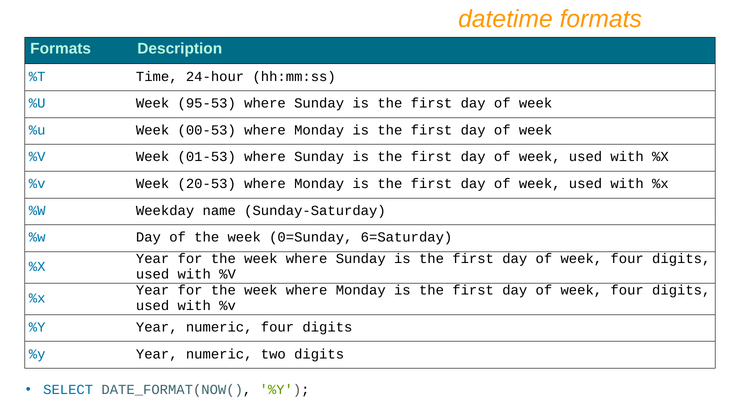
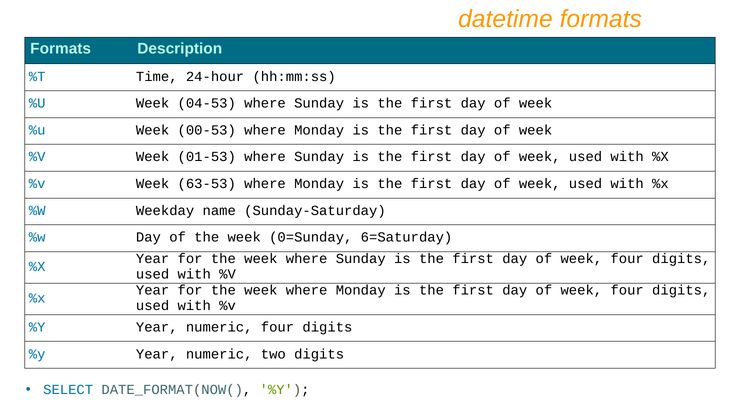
95-53: 95-53 -> 04-53 (207, 103)
20-53: 20-53 -> 63-53 (207, 184)
